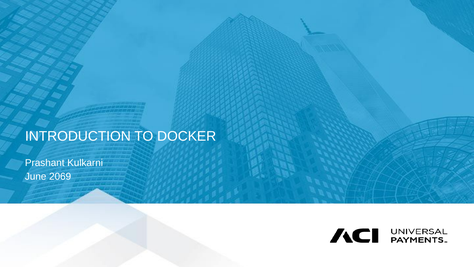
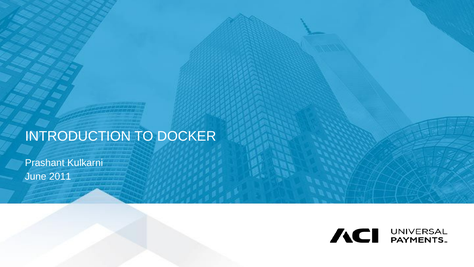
2069: 2069 -> 2011 (60, 176)
